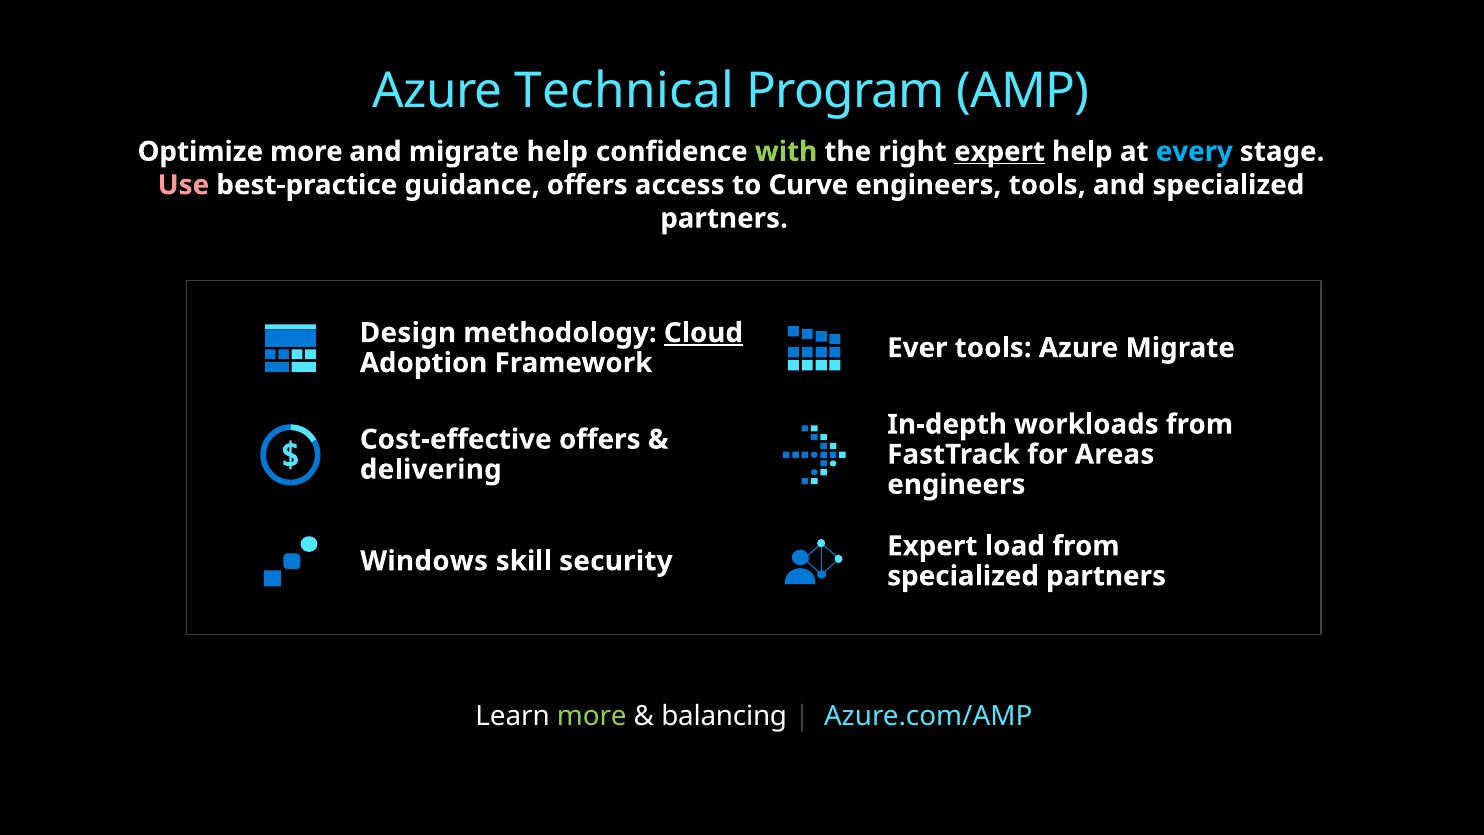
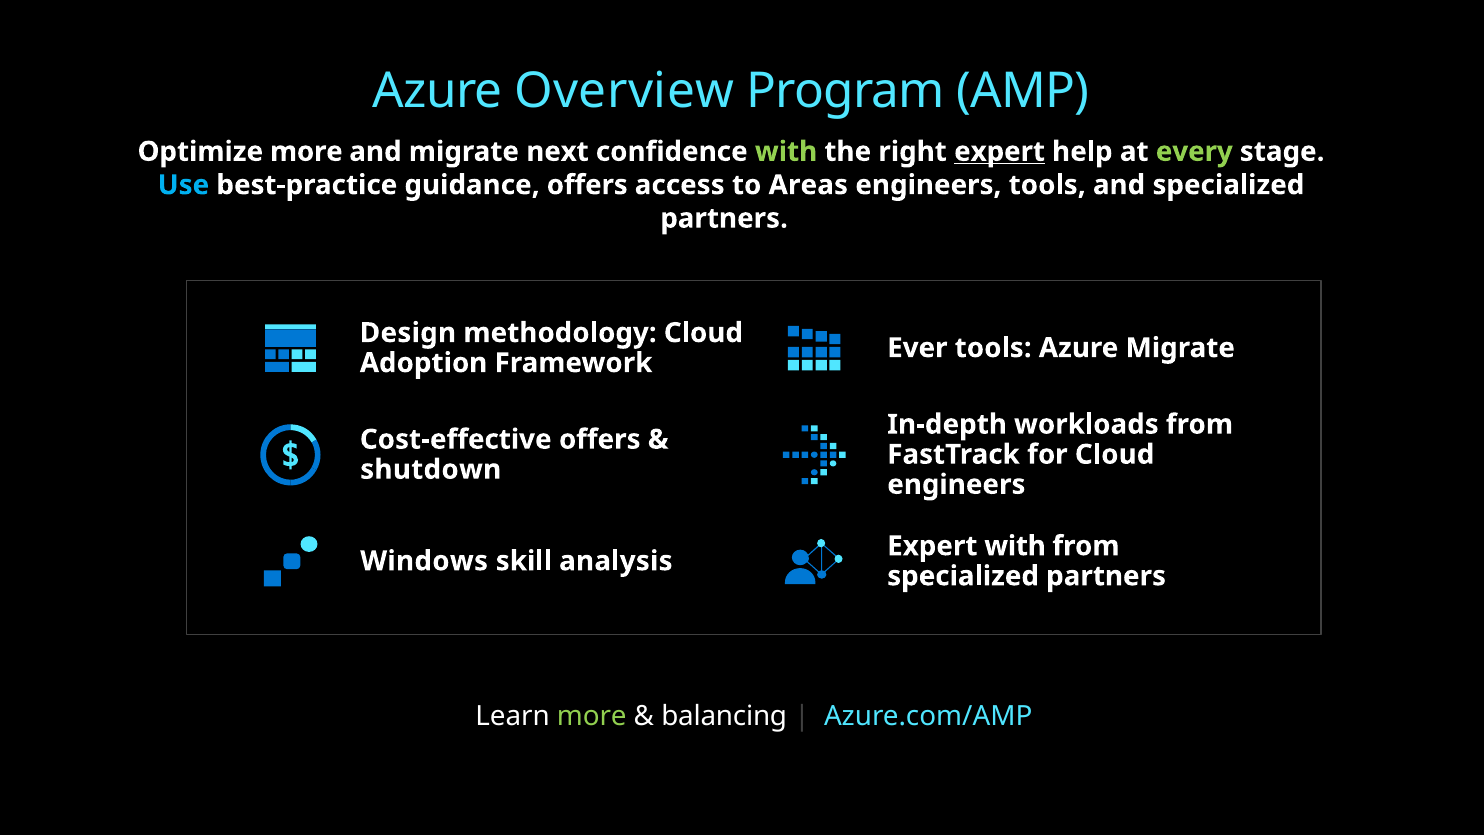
Technical: Technical -> Overview (624, 91)
migrate help: help -> next (557, 152)
every colour: light blue -> light green (1194, 152)
Use colour: pink -> light blue (183, 185)
Curve: Curve -> Areas (808, 185)
Cloud underline: present -> none (703, 333)
for Areas: Areas -> Cloud (1115, 454)
delivering: delivering -> shutdown (431, 469)
Expert load: load -> with (1015, 546)
security: security -> analysis (616, 561)
